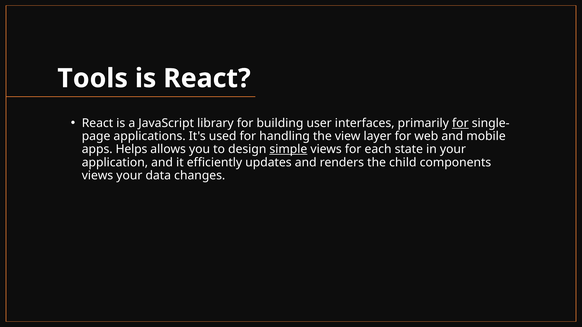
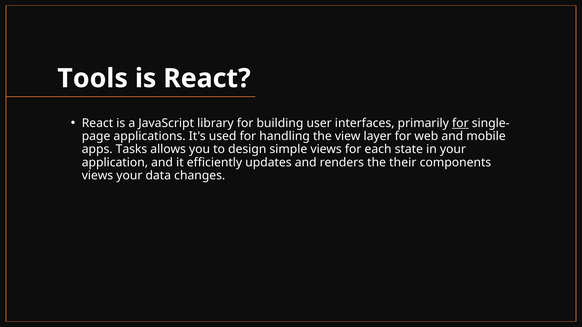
Helps: Helps -> Tasks (131, 149)
simple underline: present -> none (288, 149)
child: child -> their (403, 163)
